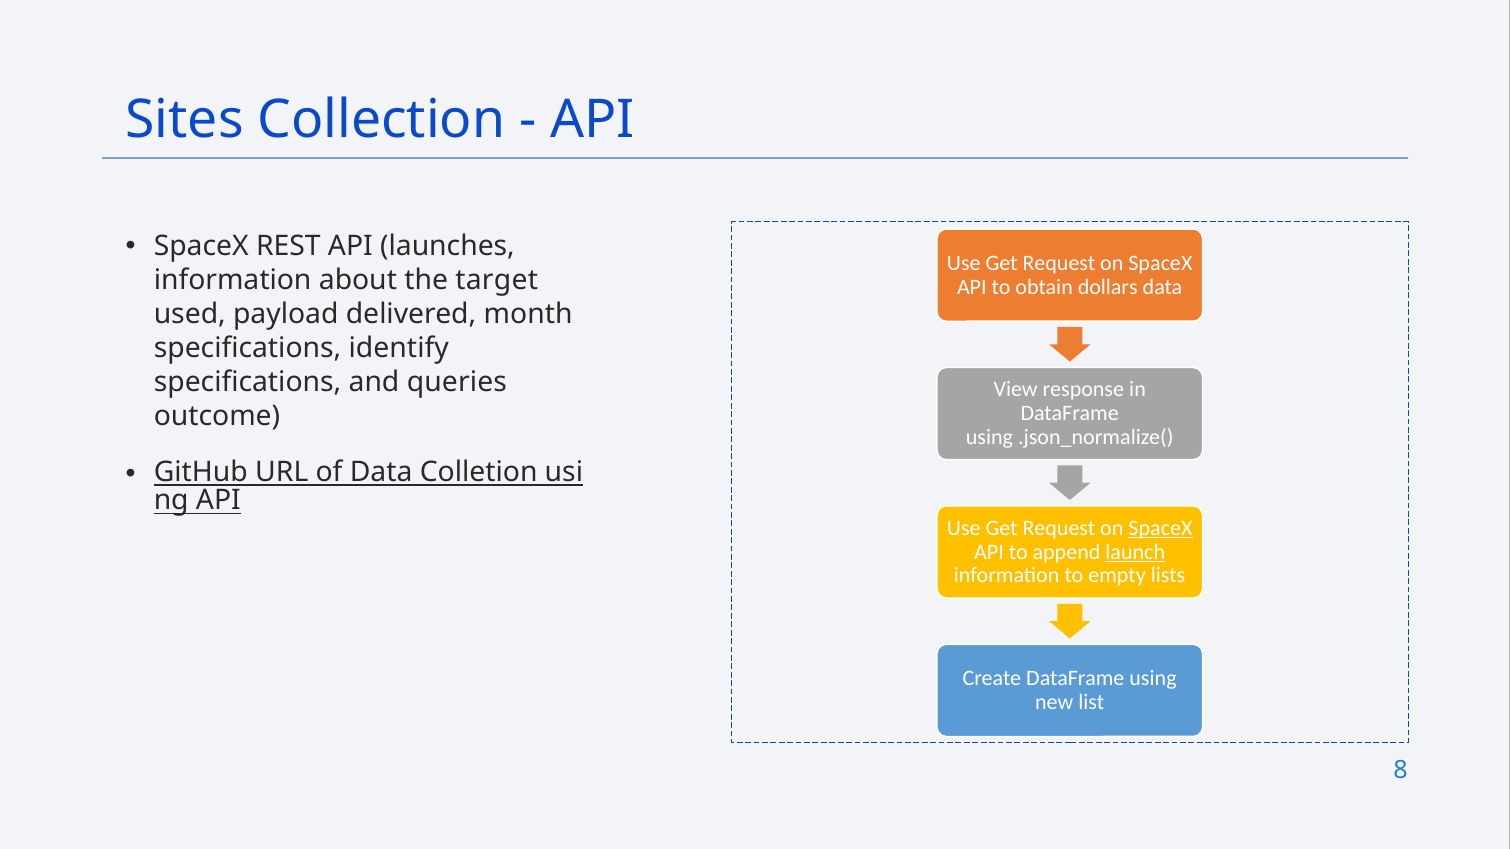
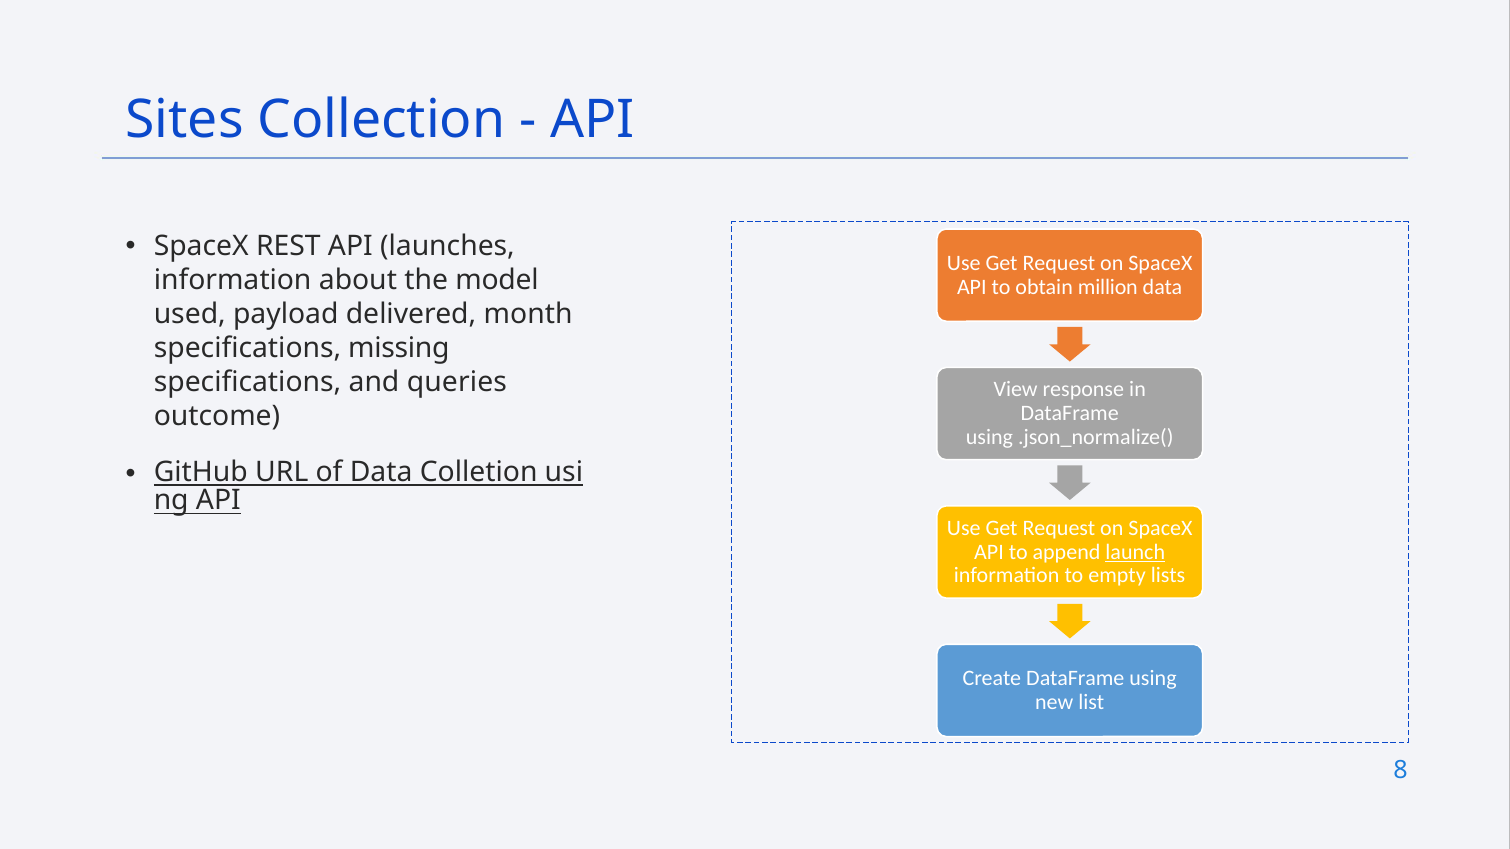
target: target -> model (497, 281)
dollars: dollars -> million (1108, 287)
identify: identify -> missing (399, 349)
SpaceX underline: present -> none (1161, 528)
